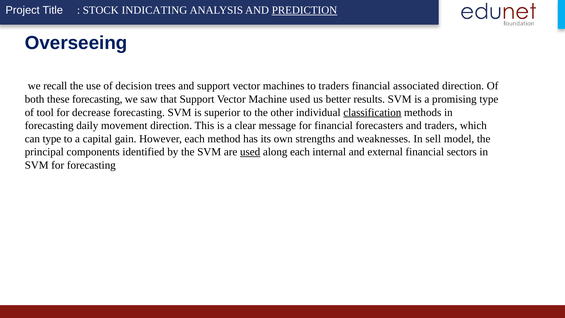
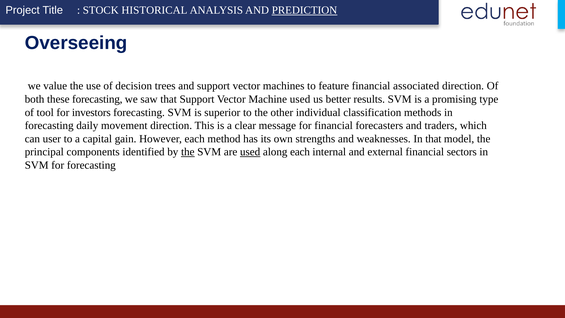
INDICATING: INDICATING -> HISTORICAL (154, 10)
recall: recall -> value (55, 86)
to traders: traders -> feature (334, 86)
decrease: decrease -> investors (91, 112)
classification underline: present -> none (372, 112)
can type: type -> user (52, 139)
In sell: sell -> that (433, 139)
the underline: none -> present (188, 152)
